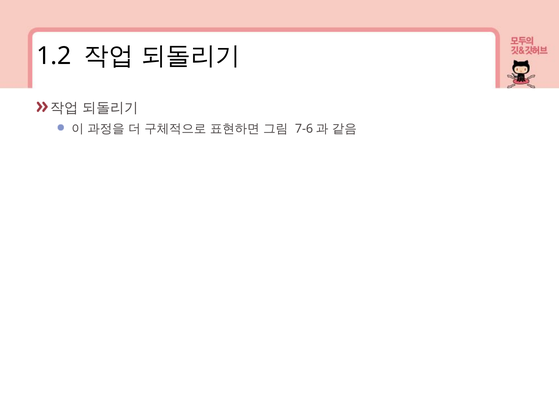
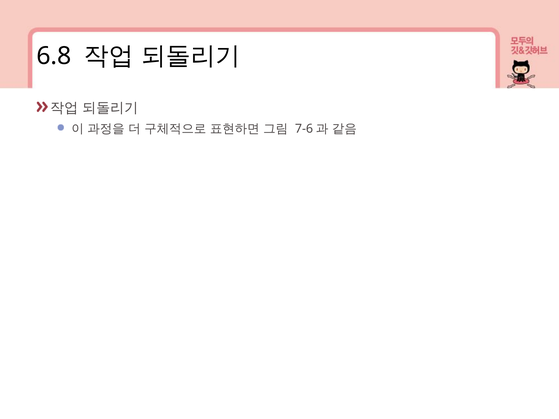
1.2: 1.2 -> 6.8 (54, 56)
